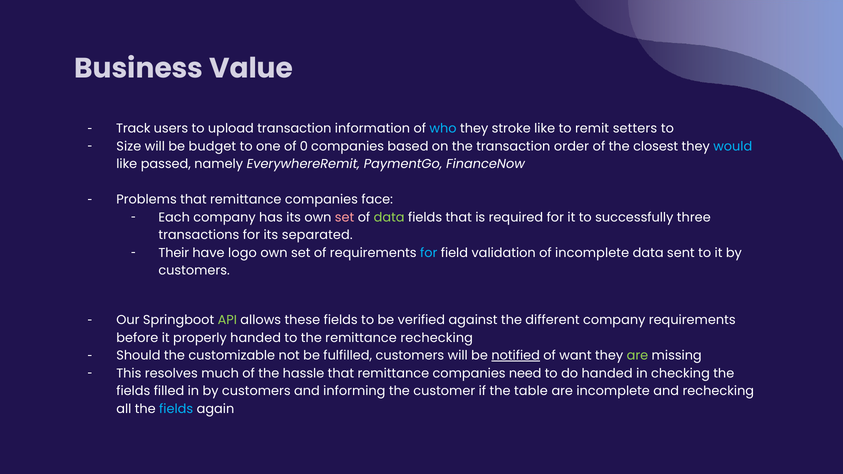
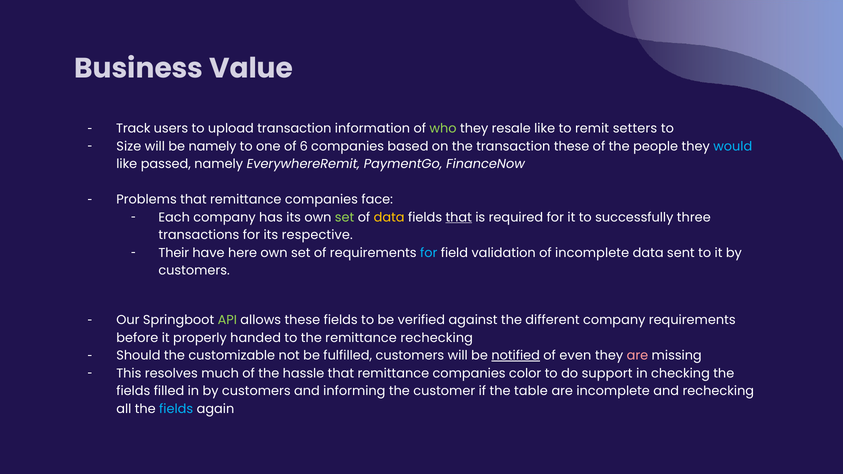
who colour: light blue -> light green (443, 129)
stroke: stroke -> resale (511, 129)
be budget: budget -> namely (212, 146)
0: 0 -> 6 (304, 146)
transaction order: order -> these (572, 146)
closest: closest -> people (656, 146)
set colour: pink -> light green (345, 217)
data colour: light green -> yellow (389, 217)
that underline: none -> present (459, 217)
separated: separated -> respective (317, 235)
logo: logo -> here (243, 253)
want: want -> even (575, 356)
are colour: light green -> pink (637, 356)
need: need -> color (525, 373)
do handed: handed -> support (607, 373)
